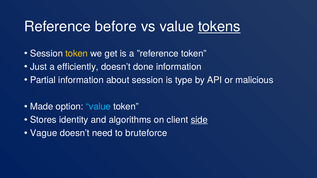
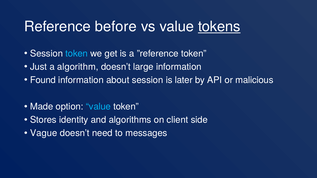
token colour: yellow -> light blue (77, 54)
efficiently: efficiently -> algorithm (78, 67)
done: done -> large (143, 67)
Partial: Partial -> Found (43, 80)
type: type -> later (184, 80)
side underline: present -> none (199, 120)
bruteforce: bruteforce -> messages (146, 133)
